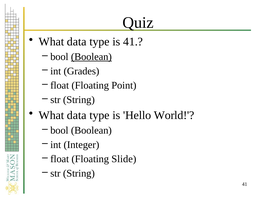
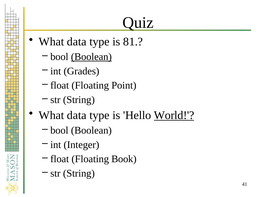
is 41: 41 -> 81 (133, 42)
World underline: none -> present (174, 115)
Slide: Slide -> Book (124, 159)
